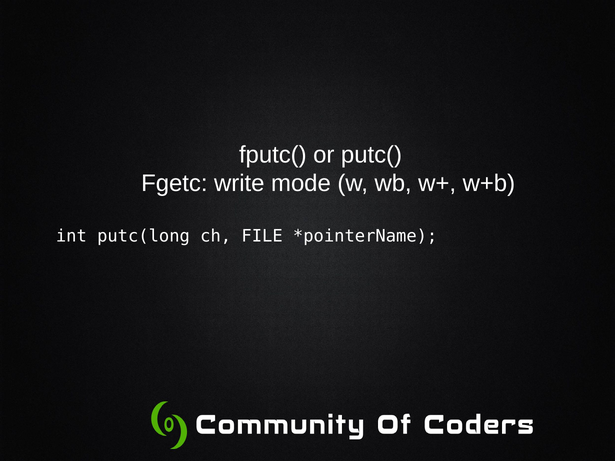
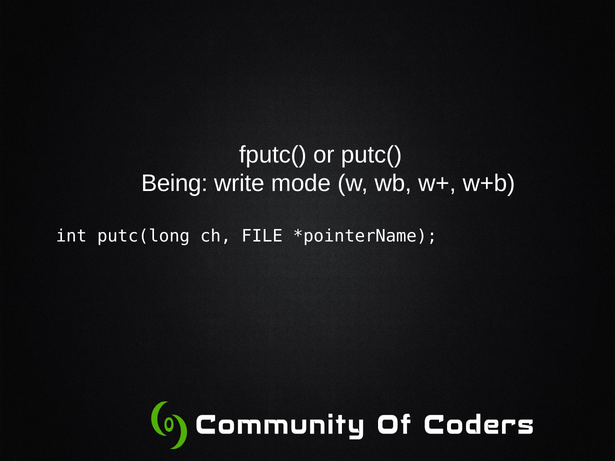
Fgetc: Fgetc -> Being (174, 184)
